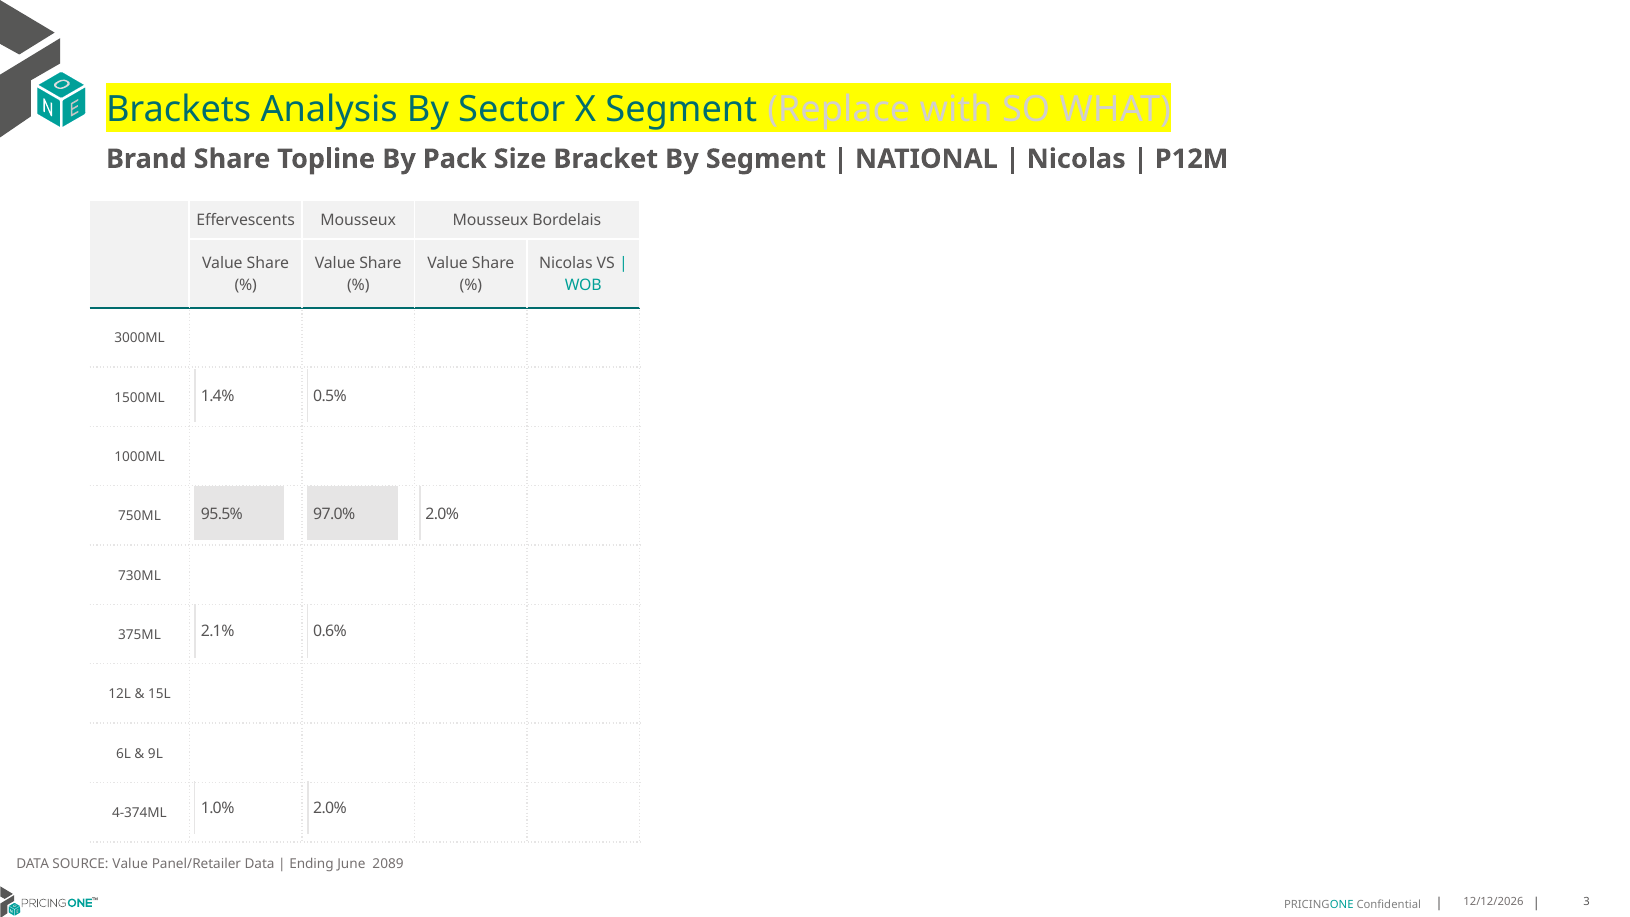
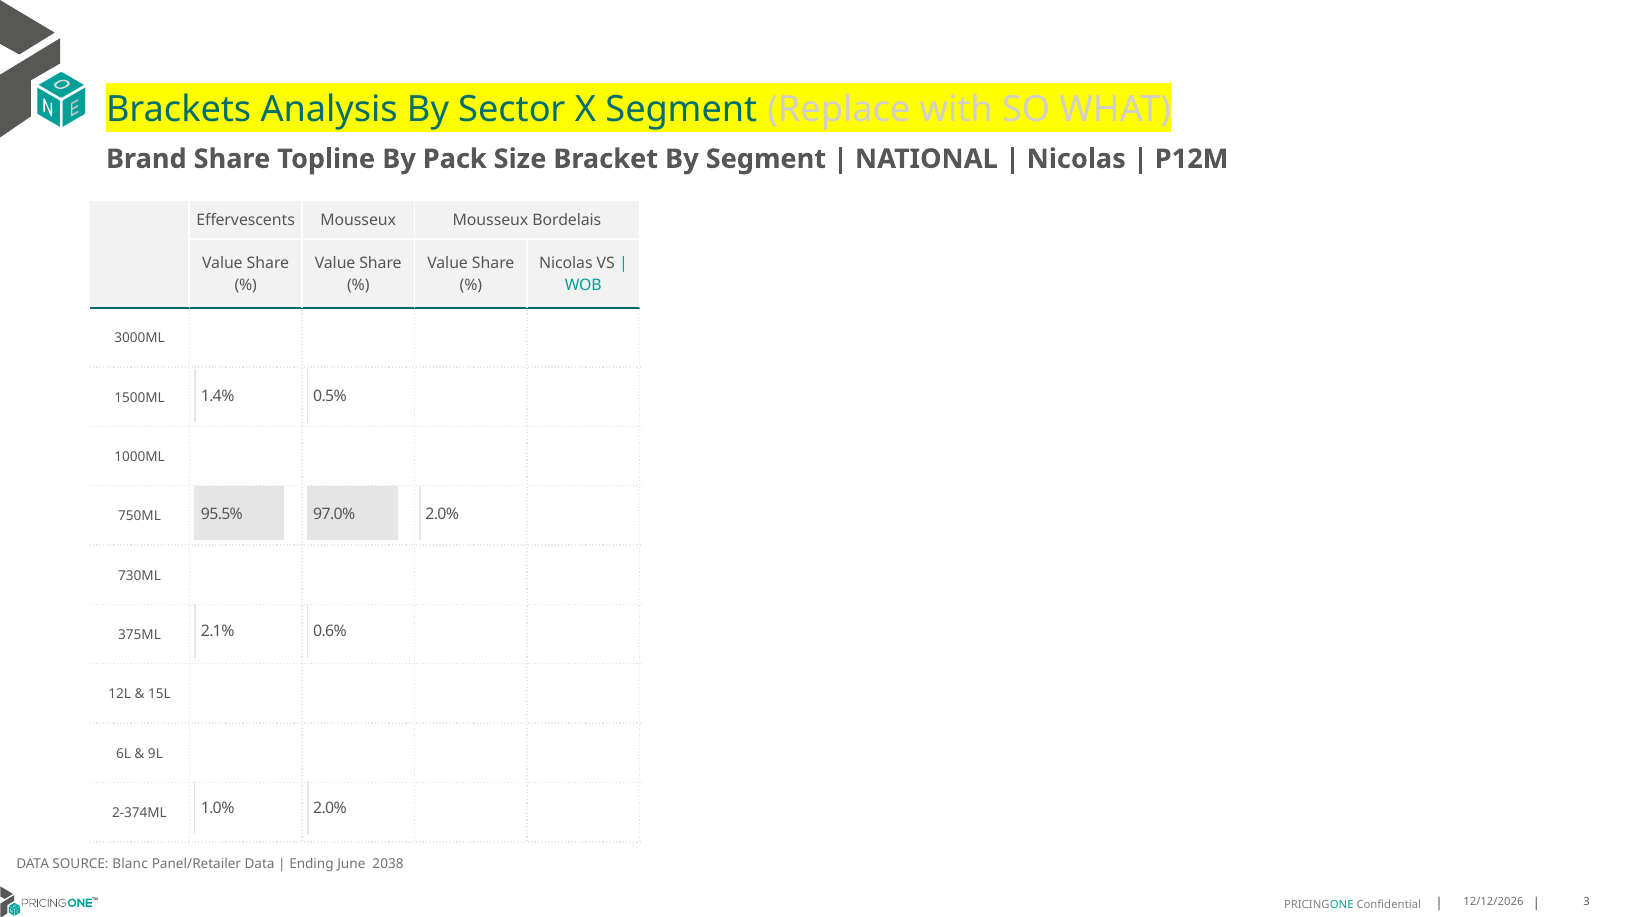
4-374ML: 4-374ML -> 2-374ML (139, 813)
SOURCE Value: Value -> Blanc (130, 864)
2089: 2089 -> 2038 (388, 864)
